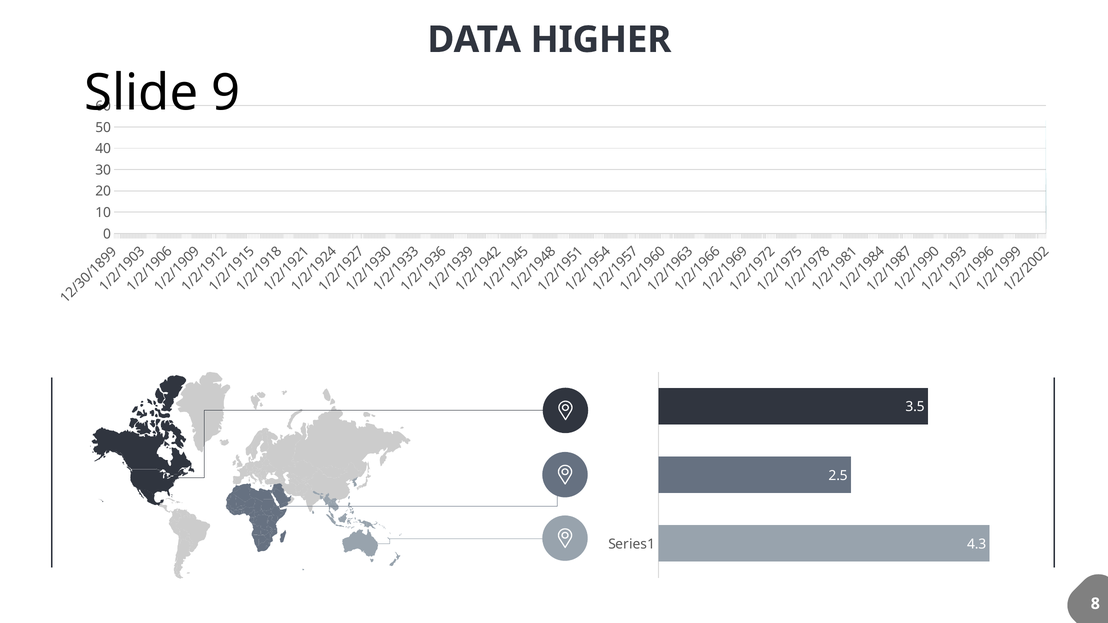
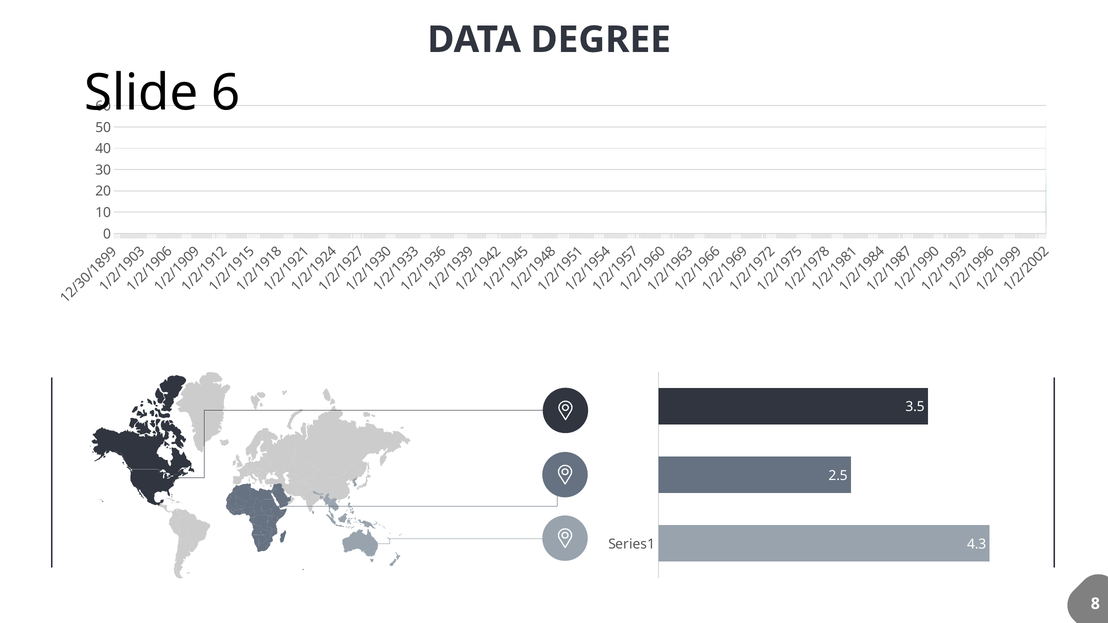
HIGHER: HIGHER -> DEGREE (601, 40)
9: 9 -> 6 (226, 93)
